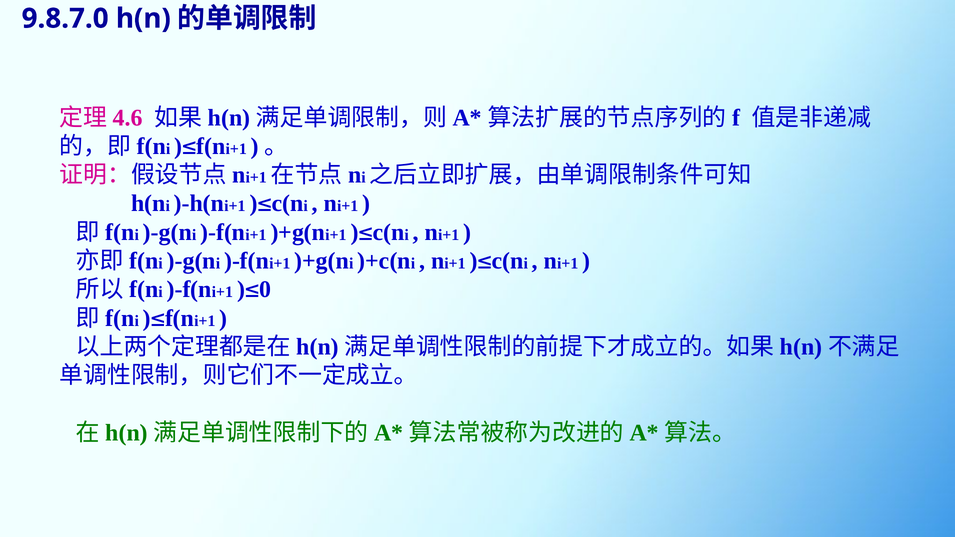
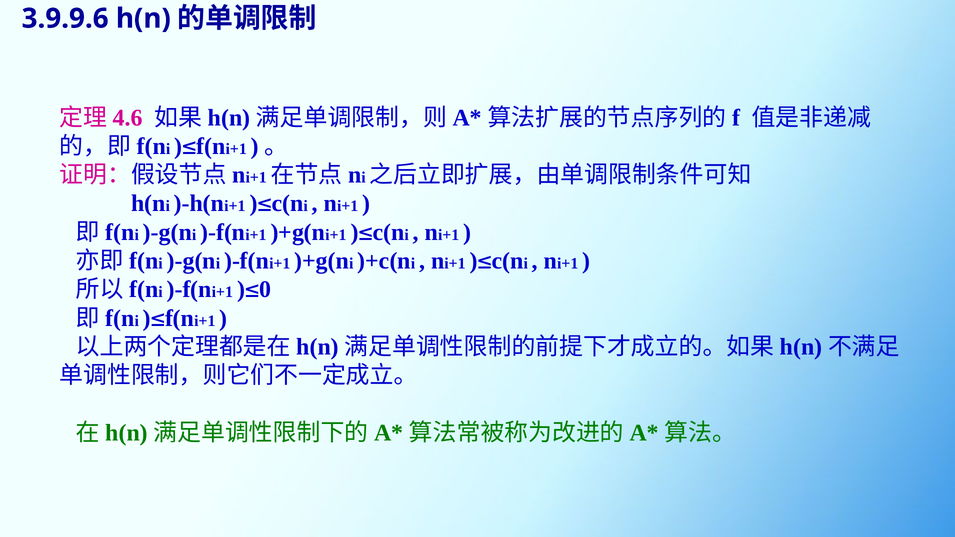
9.8.7.0: 9.8.7.0 -> 3.9.9.6 (65, 18)
